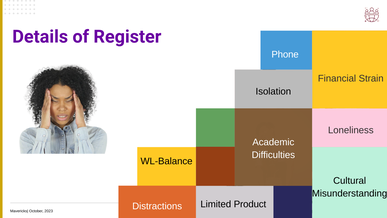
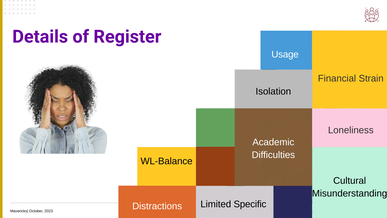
Phone: Phone -> Usage (285, 54)
Product: Product -> Specific (250, 204)
